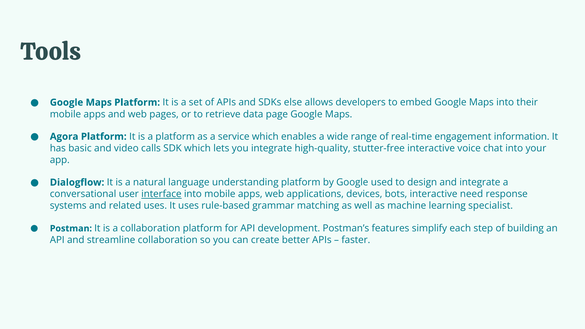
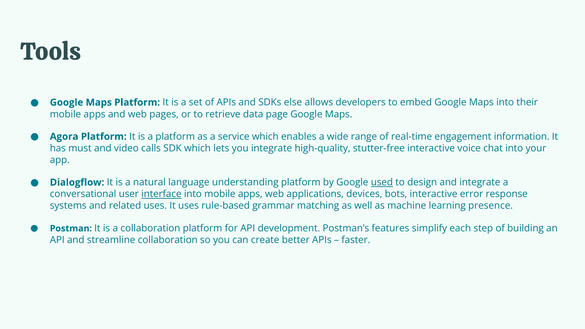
basic: basic -> must (80, 148)
used underline: none -> present (382, 182)
need: need -> error (472, 194)
specialist: specialist -> presence (491, 206)
